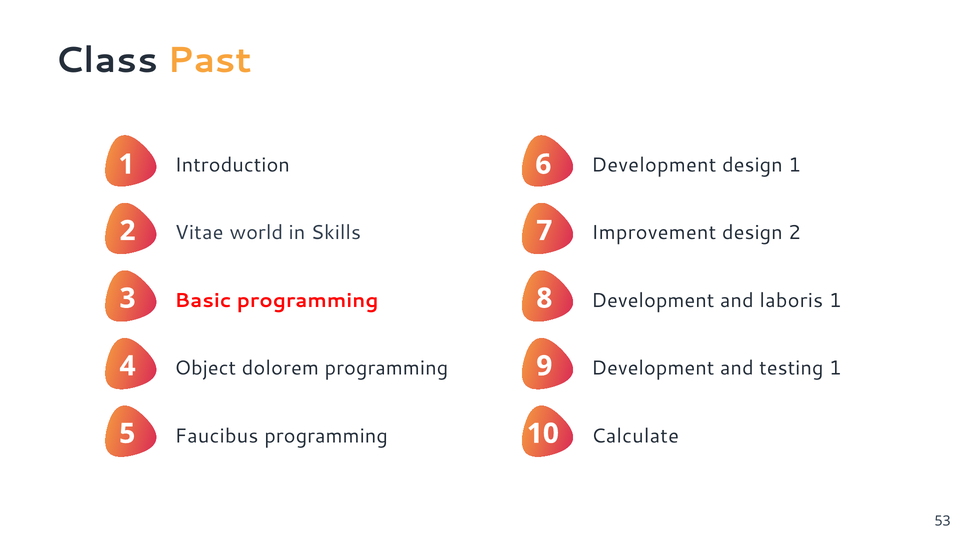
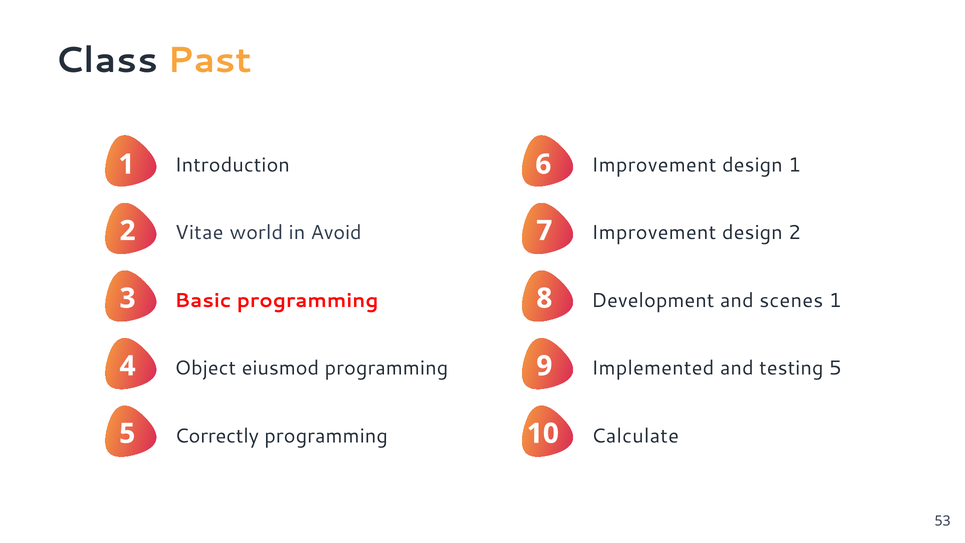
6 Development: Development -> Improvement (654, 165)
Skills: Skills -> Avoid (336, 233)
laboris: laboris -> scenes (791, 300)
dolorem: dolorem -> eiusmod (280, 368)
Development: Development -> Implemented (653, 368)
testing 1: 1 -> 5 (835, 368)
Faucibus: Faucibus -> Correctly (217, 436)
